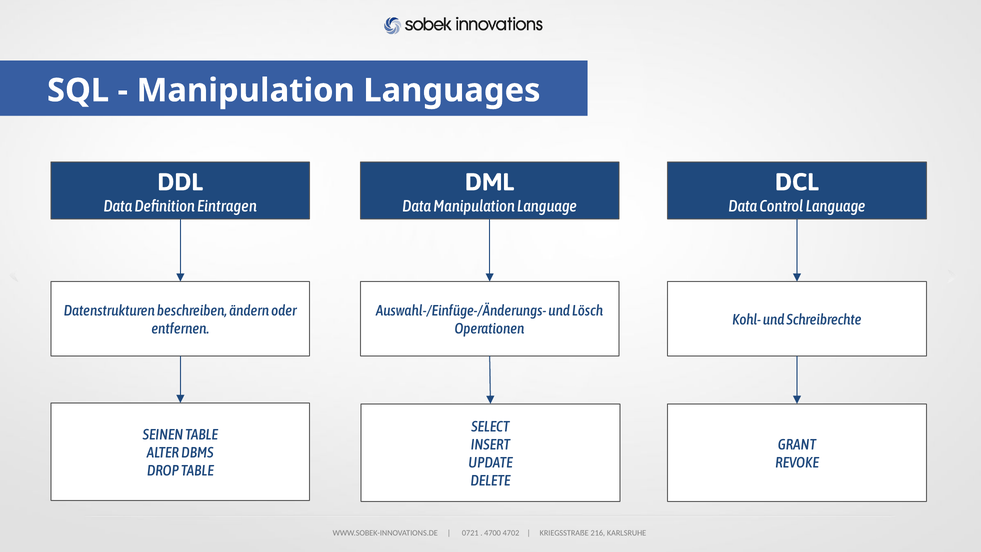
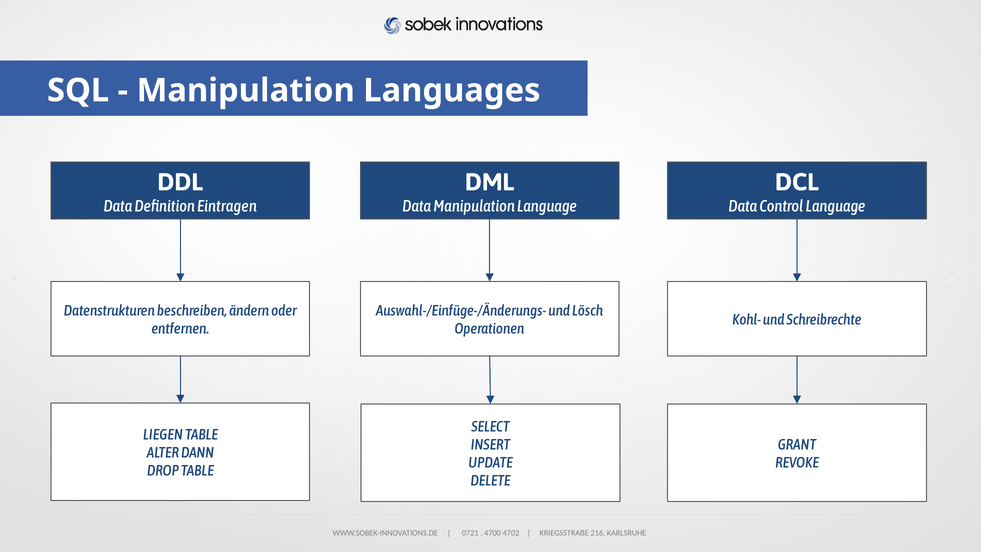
SEINEN: SEINEN -> LIEGEN (163, 435)
DBMS: DBMS -> DANN (198, 453)
